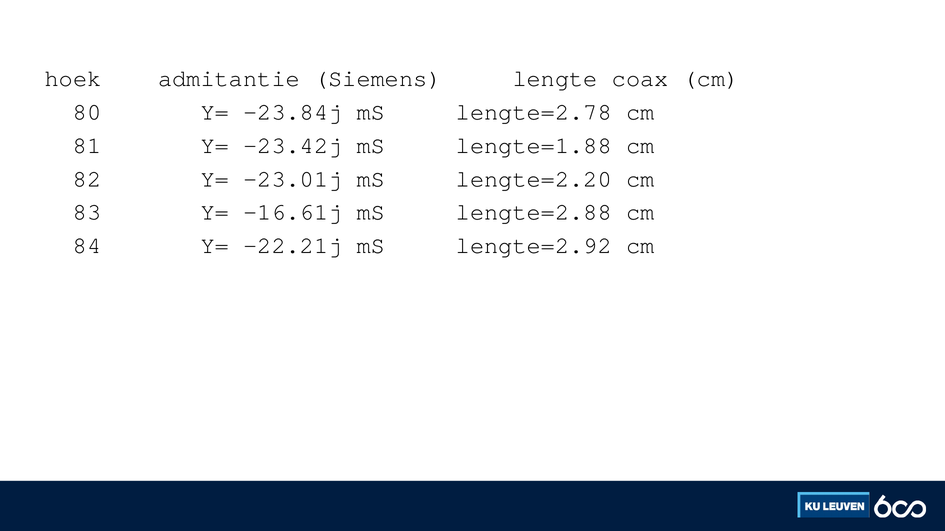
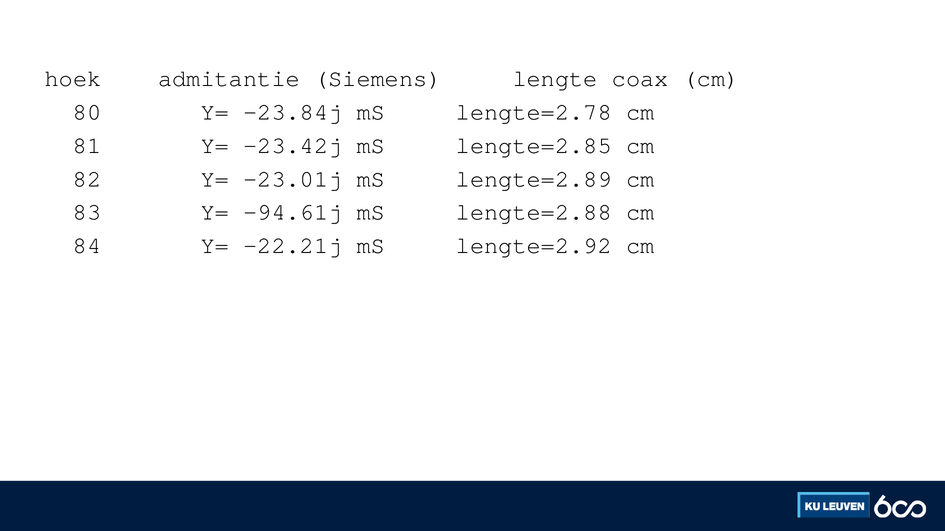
lengte=1.88: lengte=1.88 -> lengte=2.85 (534, 145)
lengte=2.20: lengte=2.20 -> lengte=2.89 (534, 179)
-16.61j: -16.61j -> -94.61j (293, 212)
